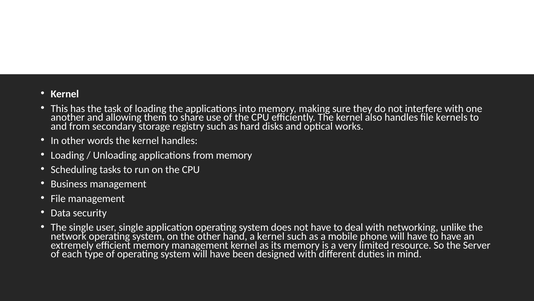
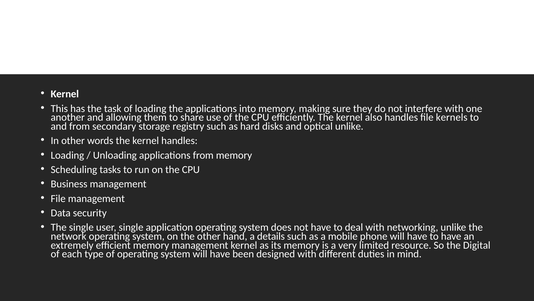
optical works: works -> unlike (349, 126)
a kernel: kernel -> details (271, 236)
Server: Server -> Digital (477, 245)
